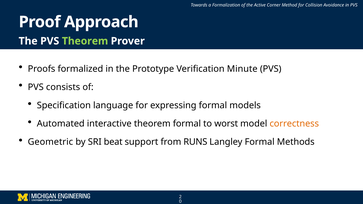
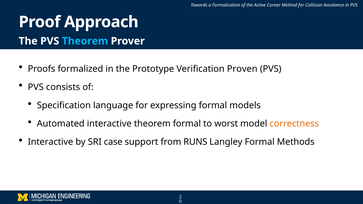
Theorem colour: light green -> light blue (85, 41)
Minute: Minute -> Proven (242, 69)
Geometric: Geometric -> Interactive (50, 142)
beat: beat -> case (113, 142)
